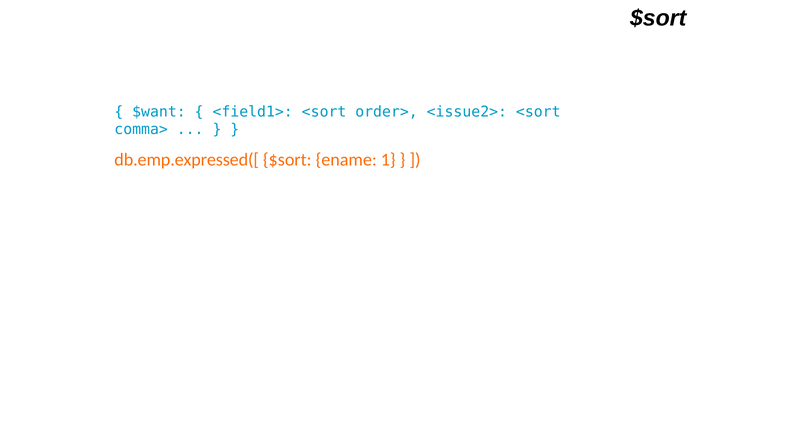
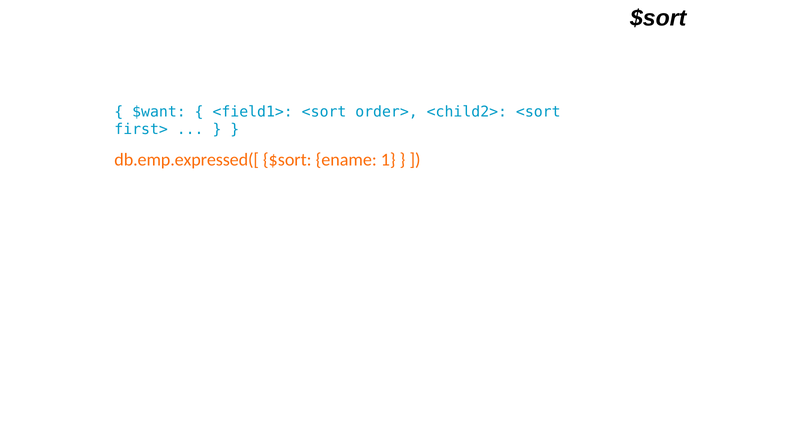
<issue2>: <issue2> -> <child2> (467, 112)
comma>: comma> -> first> (141, 130)
